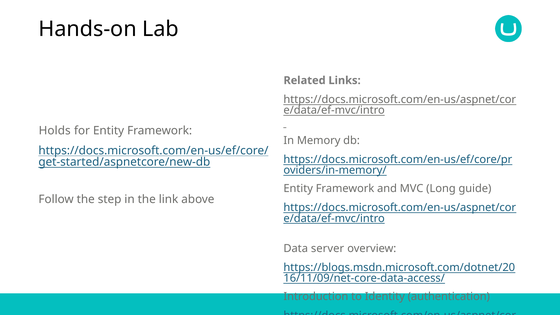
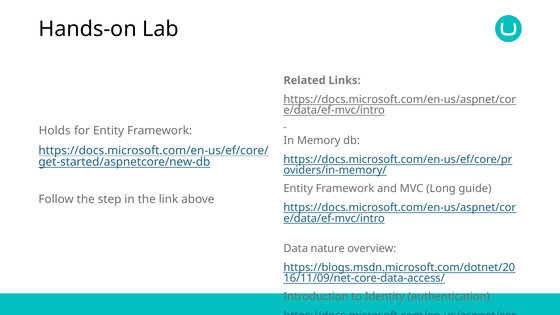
server: server -> nature (328, 248)
